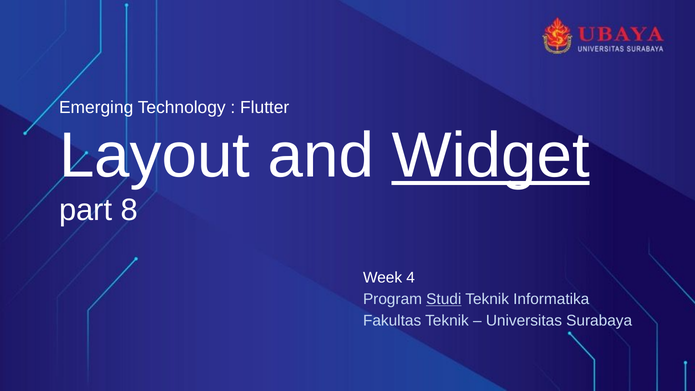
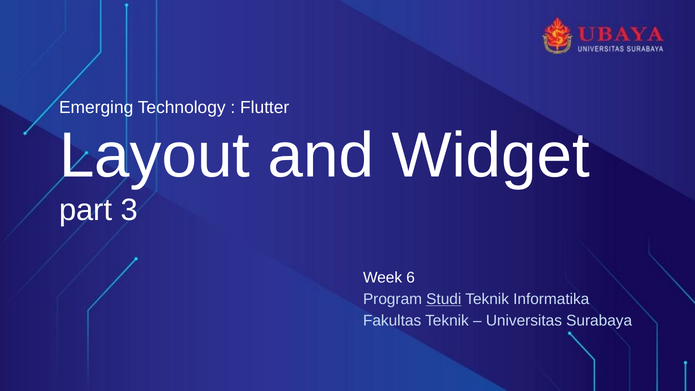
Widget underline: present -> none (491, 156)
8: 8 -> 3 (129, 210)
4: 4 -> 6 (411, 277)
